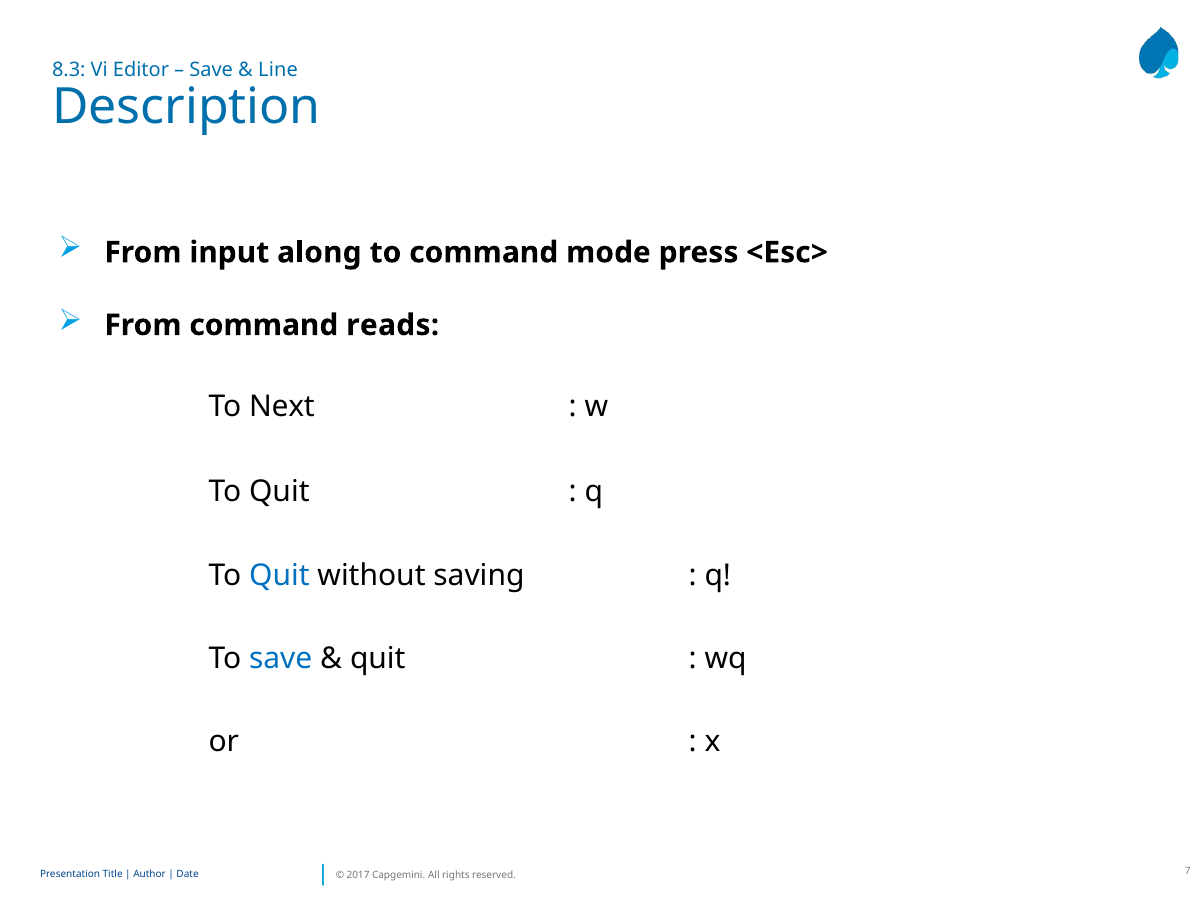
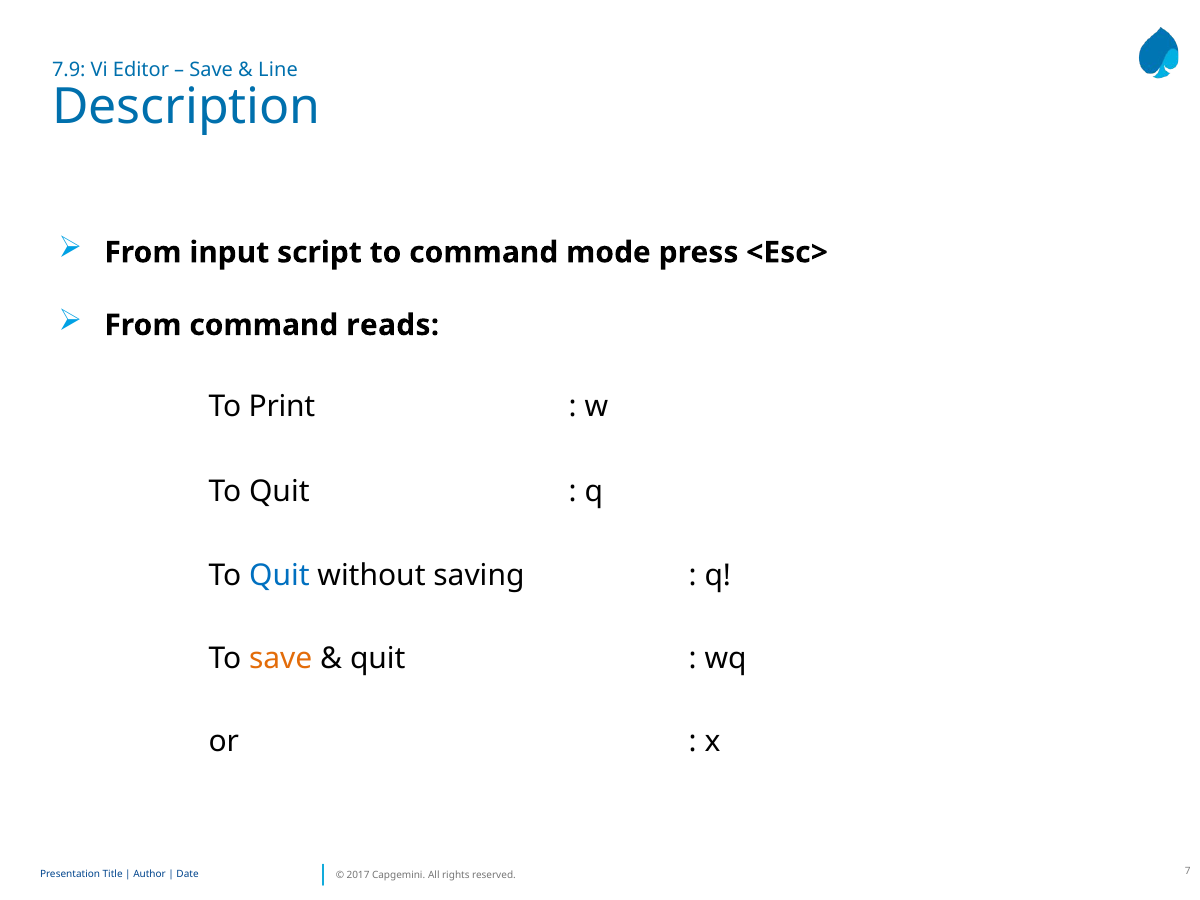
8.3: 8.3 -> 7.9 (69, 70)
along: along -> script (319, 252)
Next: Next -> Print (282, 407)
save colour: blue -> orange (281, 659)
